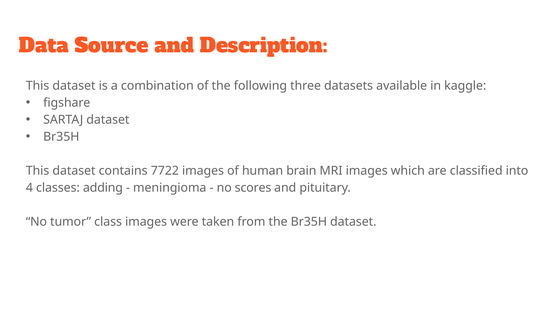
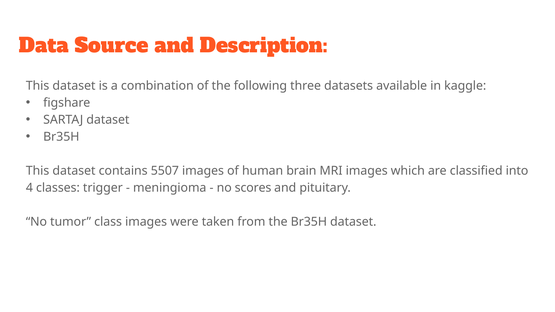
7722: 7722 -> 5507 (165, 171)
adding: adding -> trigger (103, 188)
